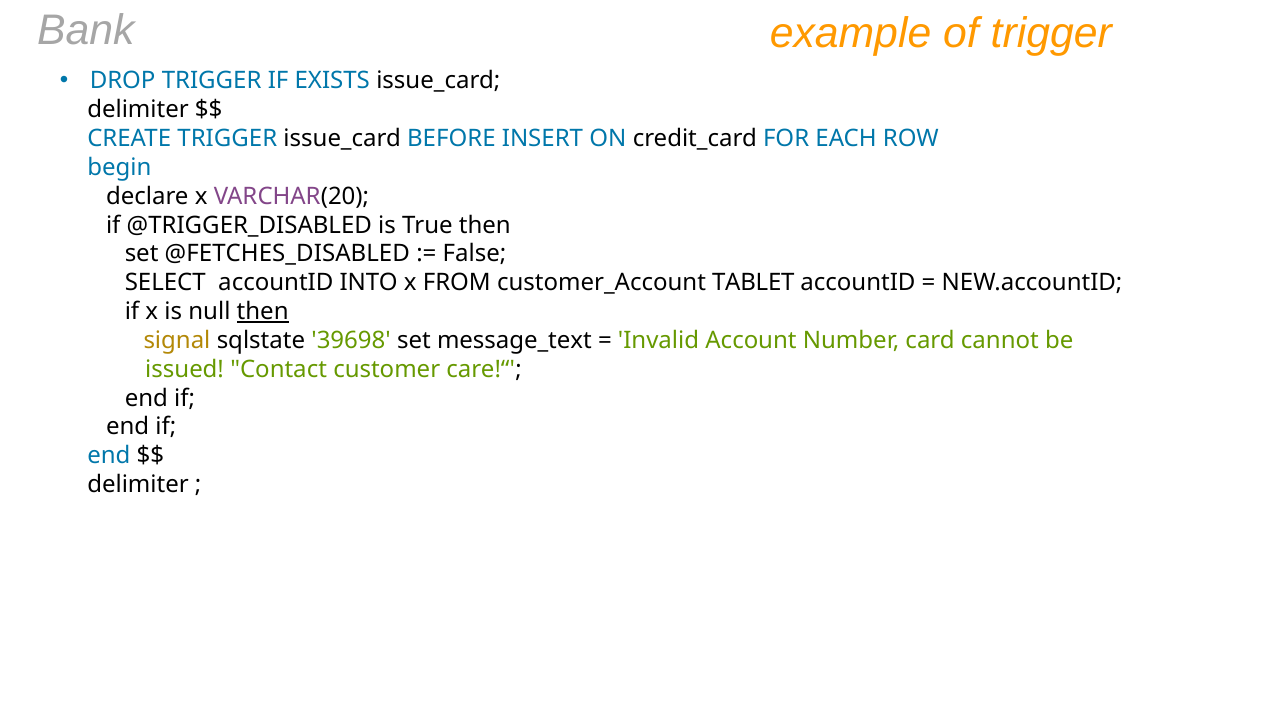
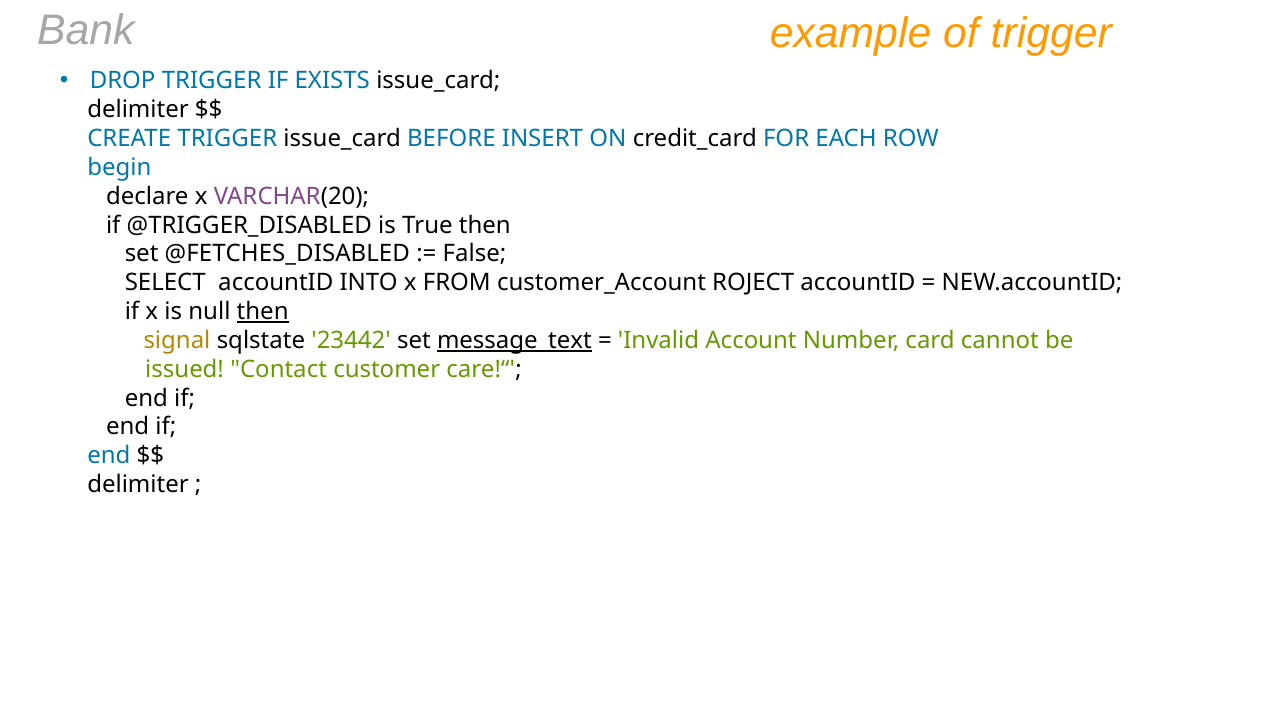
TABLET: TABLET -> ROJECT (753, 283)
39698: 39698 -> 23442 (351, 341)
message_text underline: none -> present (514, 341)
